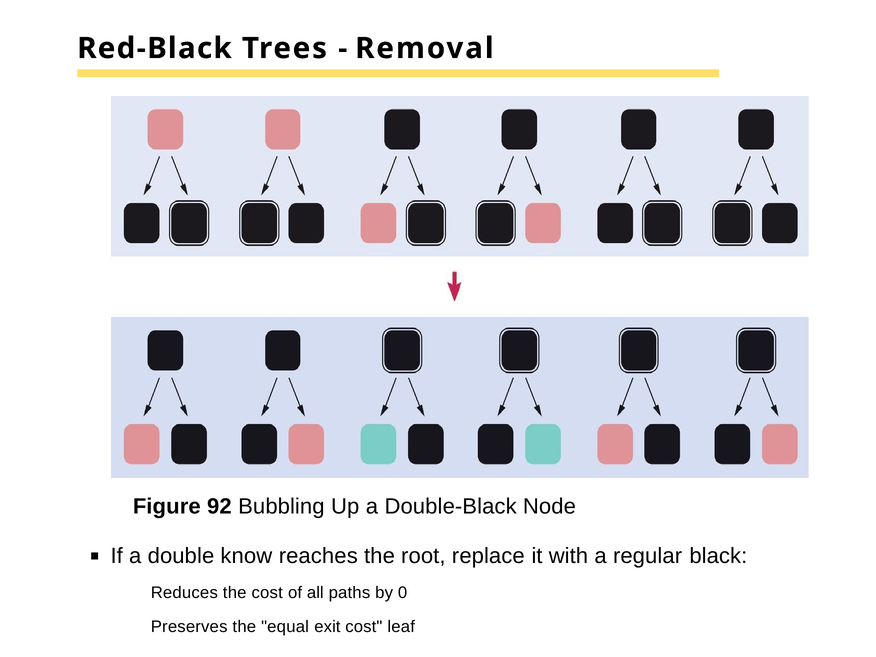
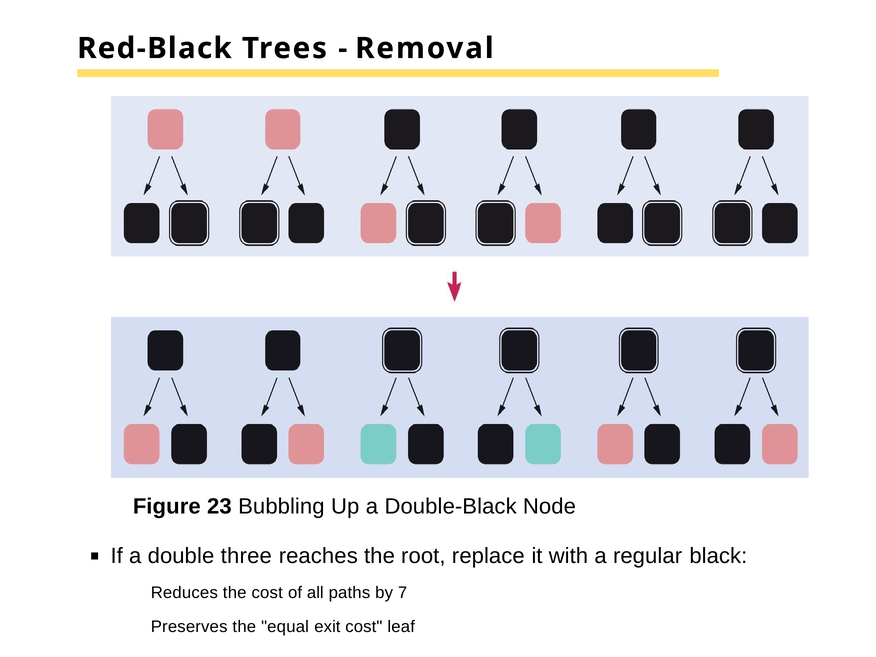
92: 92 -> 23 (219, 506)
know: know -> three (246, 556)
0: 0 -> 7 (403, 593)
